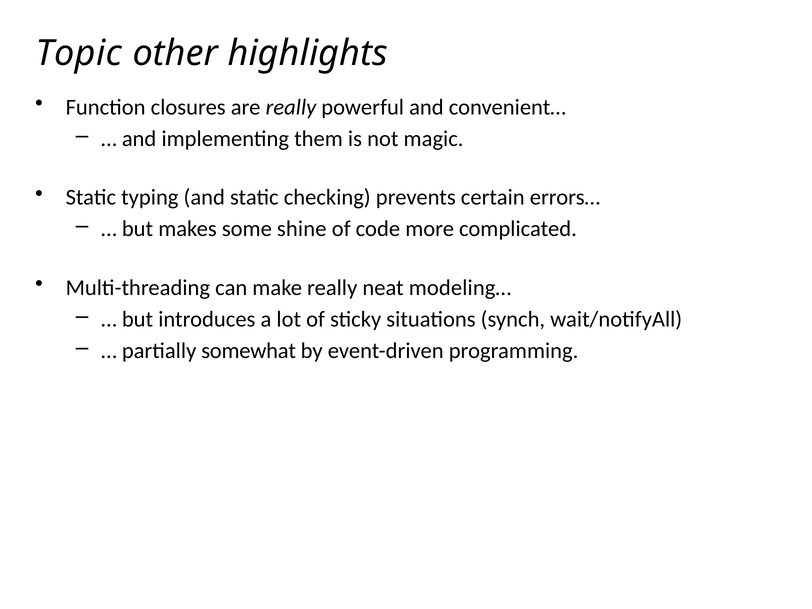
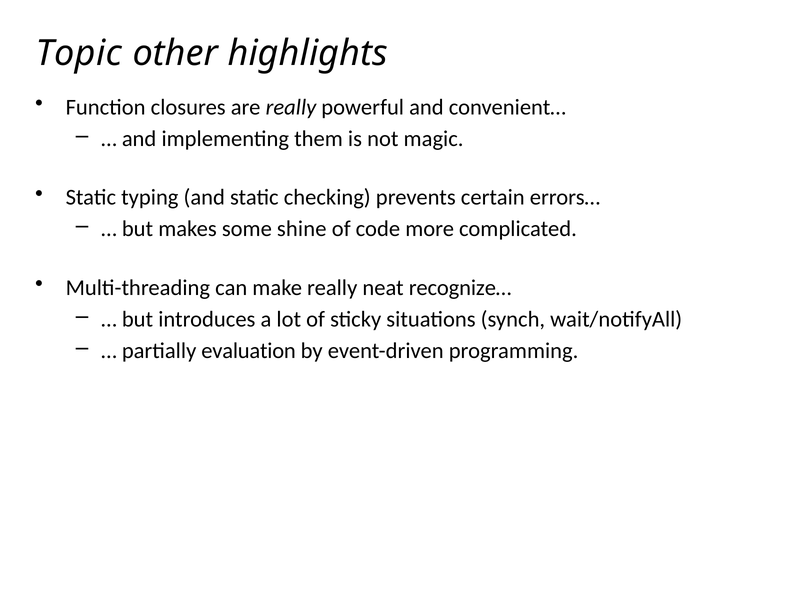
modeling…: modeling… -> recognize… (460, 288)
somewhat: somewhat -> evaluation (249, 351)
